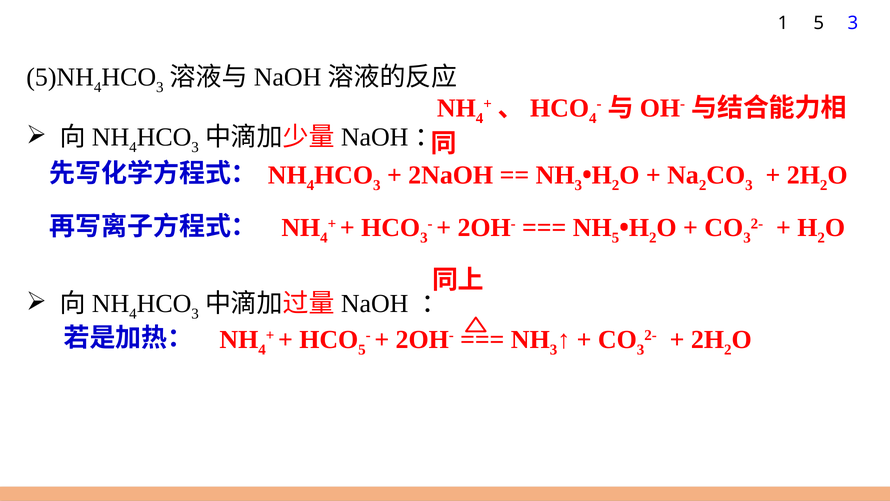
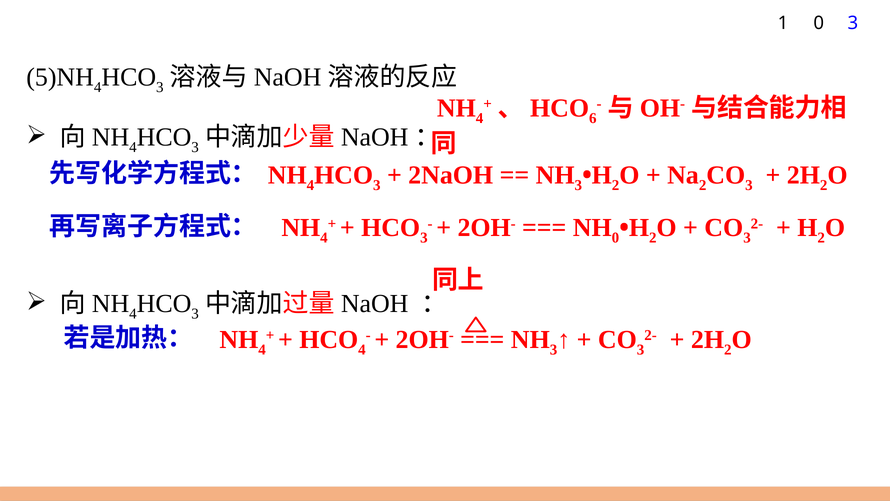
1 5: 5 -> 0 (819, 23)
4: 4 -> 6 (593, 118)
5: 5 -> 0 (615, 238)
5: 5 -> 4 (362, 350)
